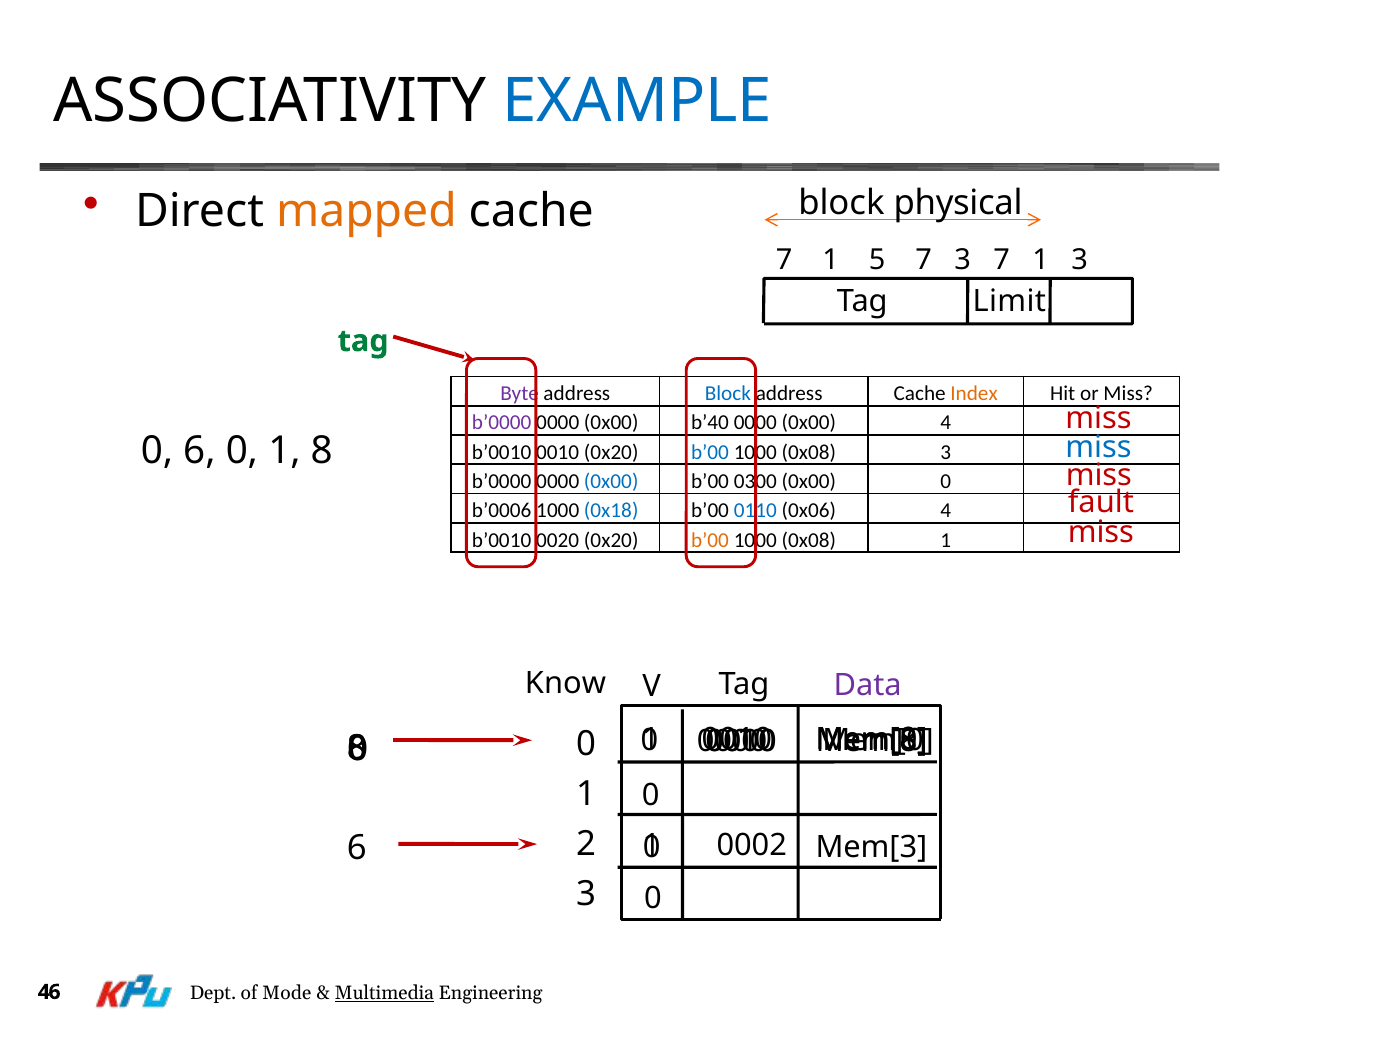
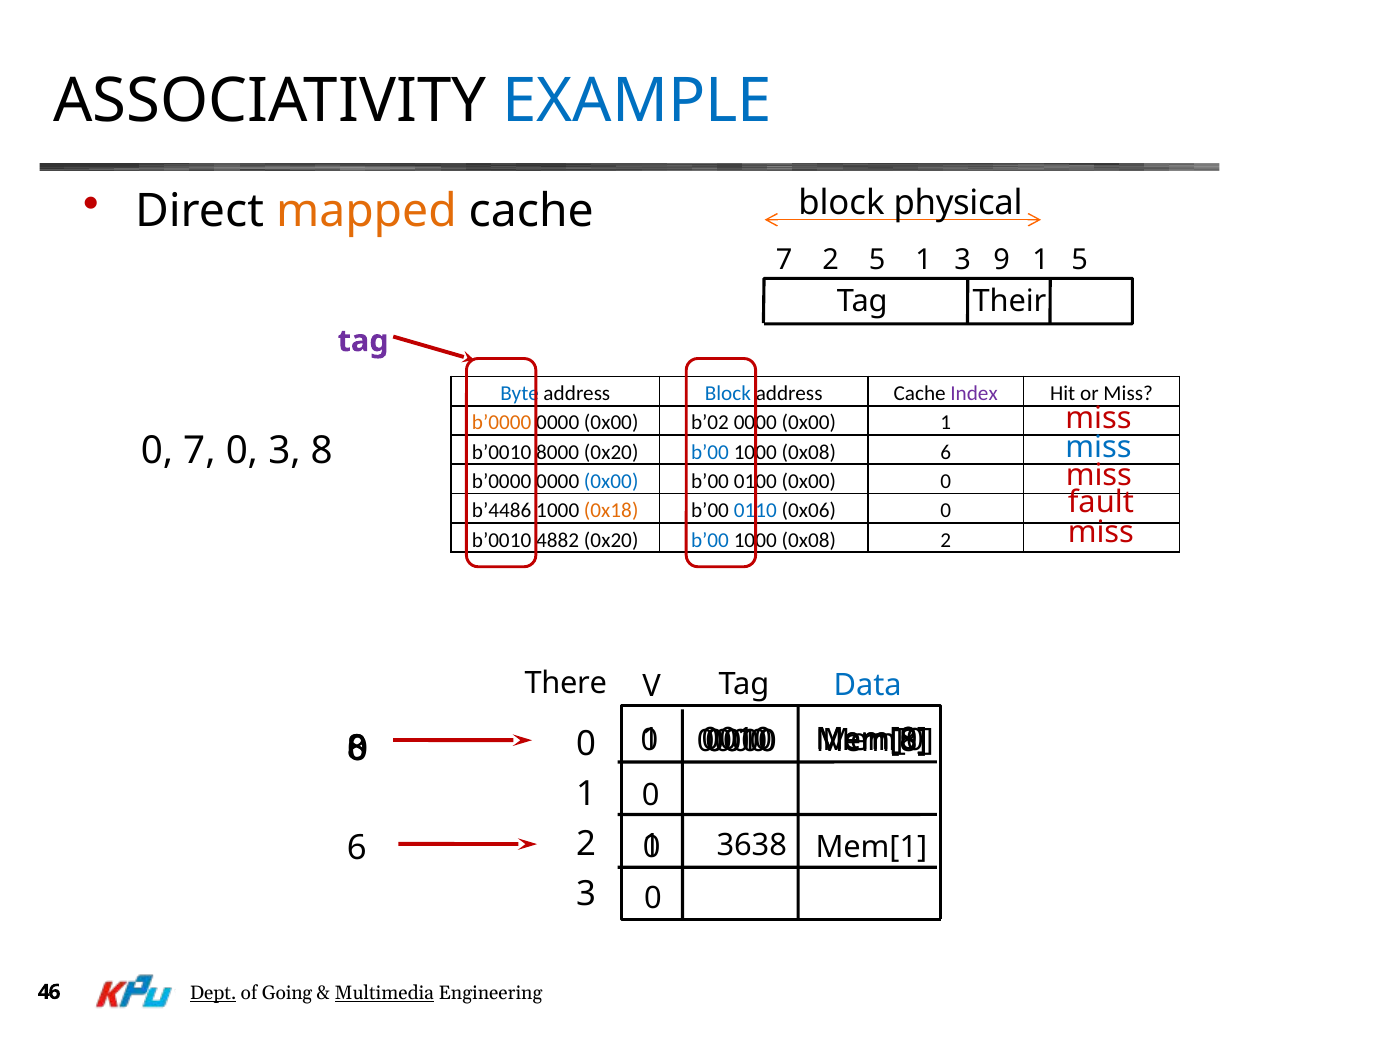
1: 1 -> 2 (831, 260)
5 7: 7 -> 1 (924, 260)
3 7: 7 -> 9 (1002, 260)
1 3: 3 -> 5 (1080, 260)
Limit: Limit -> Their (1010, 301)
tag colour: green -> purple (363, 341)
Byte colour: purple -> blue (520, 394)
Index colour: orange -> purple (974, 394)
b’0000 colour: purple -> orange (502, 423)
b’40: b’40 -> b’02 (710, 423)
0x00 4: 4 -> 1 (946, 423)
6: 6 -> 7 (199, 450)
1: 1 -> 3 (284, 450)
b’0010 0010: 0010 -> 8000 (558, 452)
0x08 3: 3 -> 6 (946, 452)
0300: 0300 -> 0100 (755, 481)
b’0006: b’0006 -> b’4486 (502, 511)
0x18 colour: blue -> orange (611, 511)
0x06 4: 4 -> 0 (946, 511)
0020: 0020 -> 4882 (558, 540)
b’00 colour: orange -> blue (710, 540)
0x08 1: 1 -> 2 (946, 540)
Know: Know -> There (566, 683)
Data colour: purple -> blue (868, 685)
0002: 0002 -> 3638 (752, 845)
Mem[3: Mem[3 -> Mem[1 (871, 847)
Dept underline: none -> present (213, 993)
Mode: Mode -> Going (287, 993)
